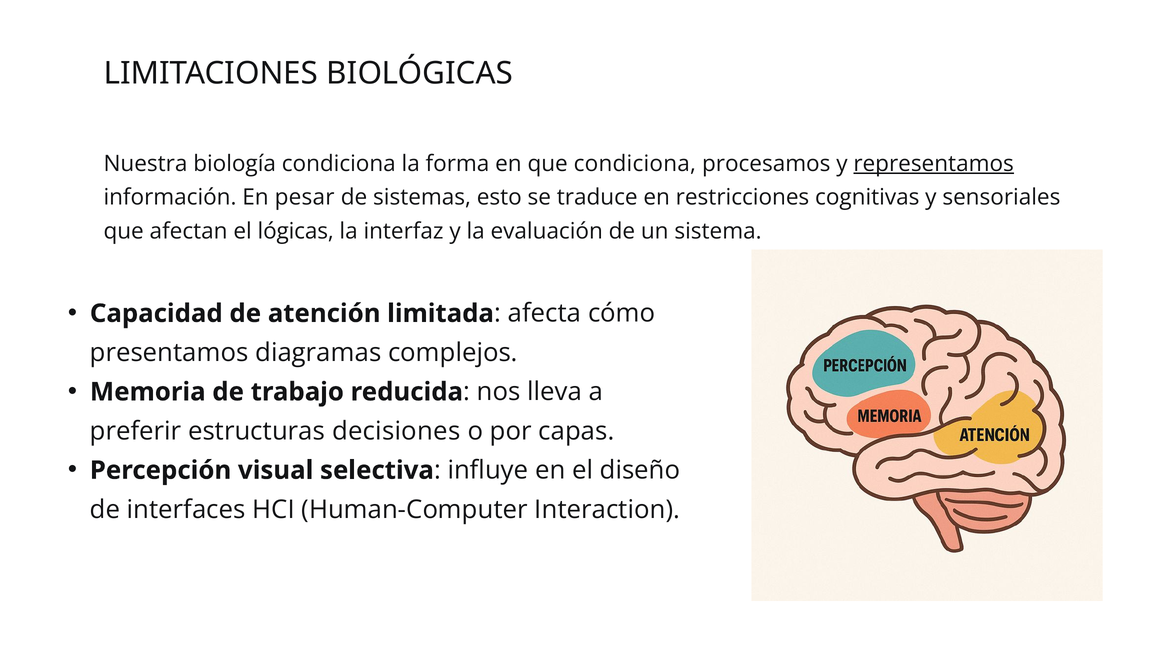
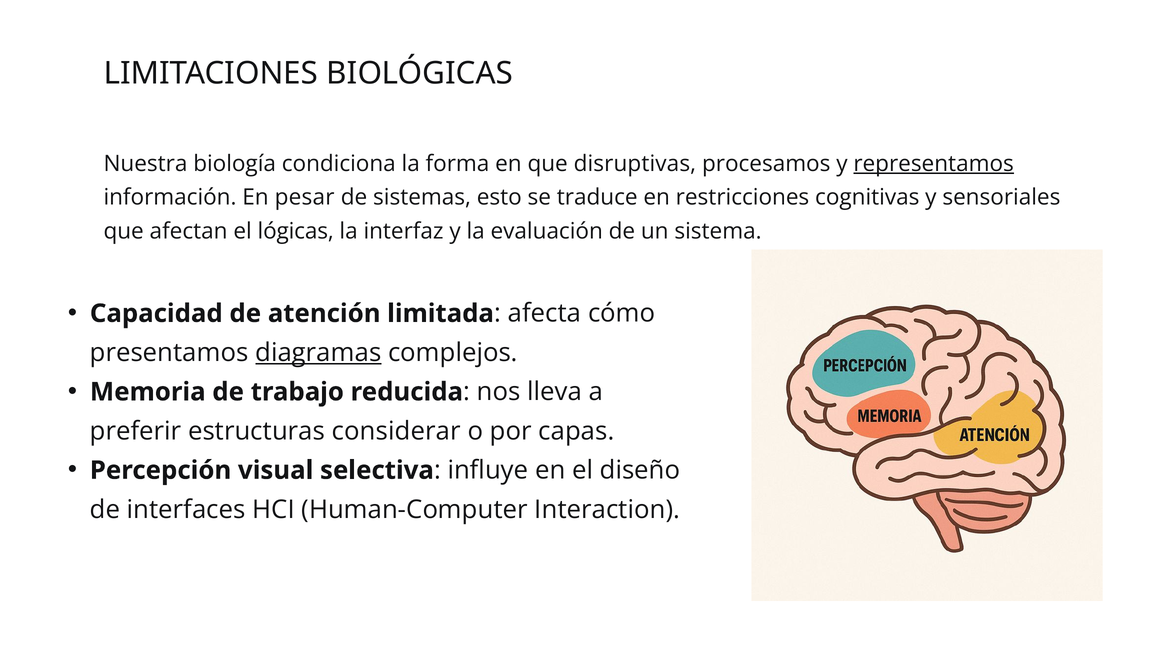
que condiciona: condiciona -> disruptivas (635, 164)
diagramas underline: none -> present (318, 353)
decisiones: decisiones -> considerar (396, 431)
